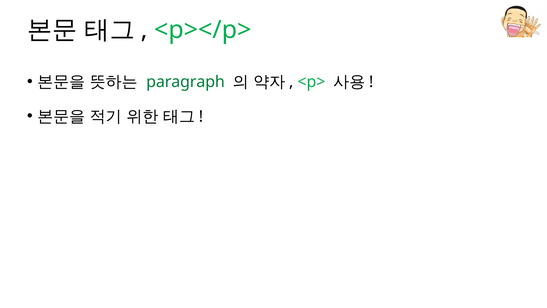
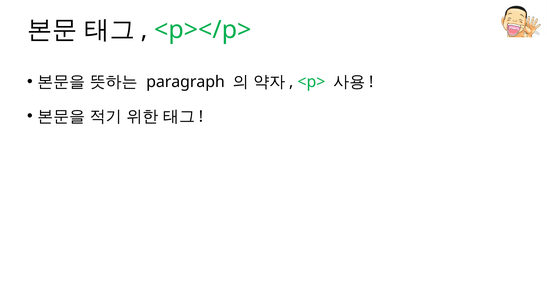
paragraph colour: green -> black (186, 82)
